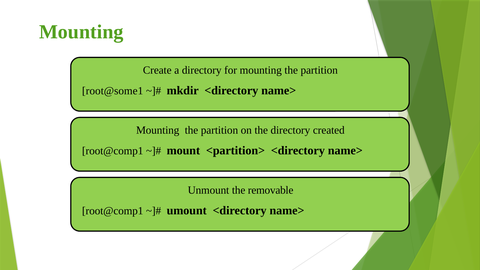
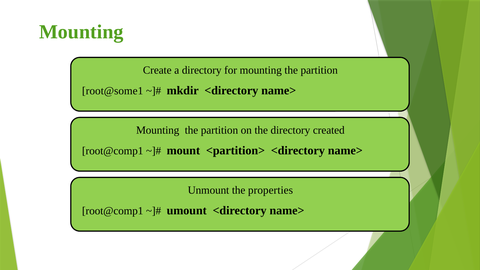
removable: removable -> properties (271, 190)
